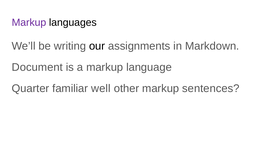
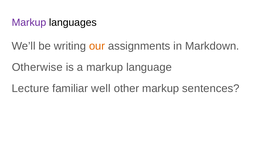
our colour: black -> orange (97, 46)
Document: Document -> Otherwise (37, 68)
Quarter: Quarter -> Lecture (30, 89)
